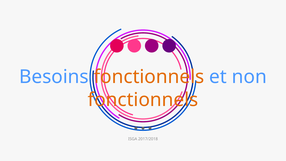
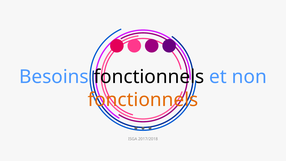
fonctionnels colour: orange -> black (149, 77)
